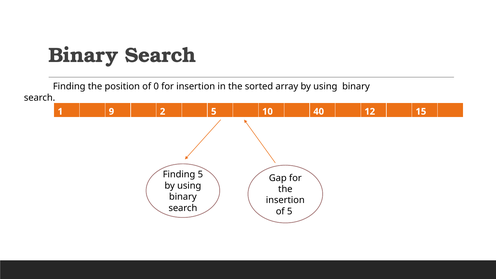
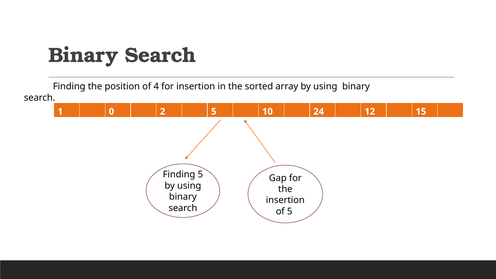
0: 0 -> 4 (156, 87)
9: 9 -> 0 (111, 112)
40: 40 -> 24 (319, 112)
